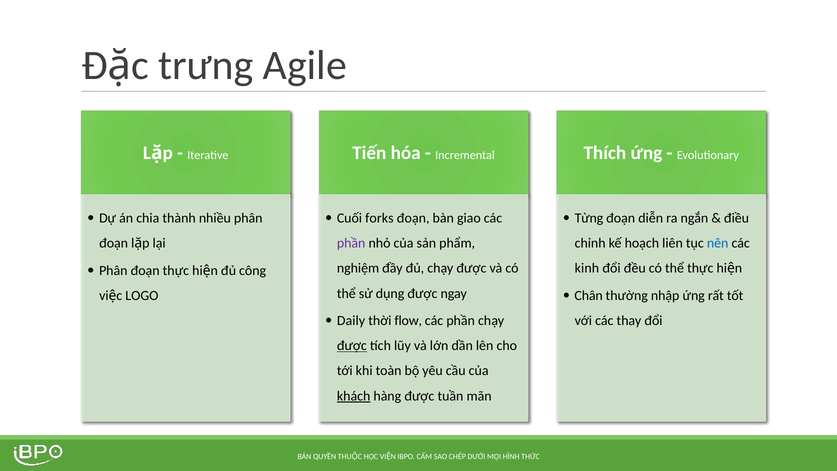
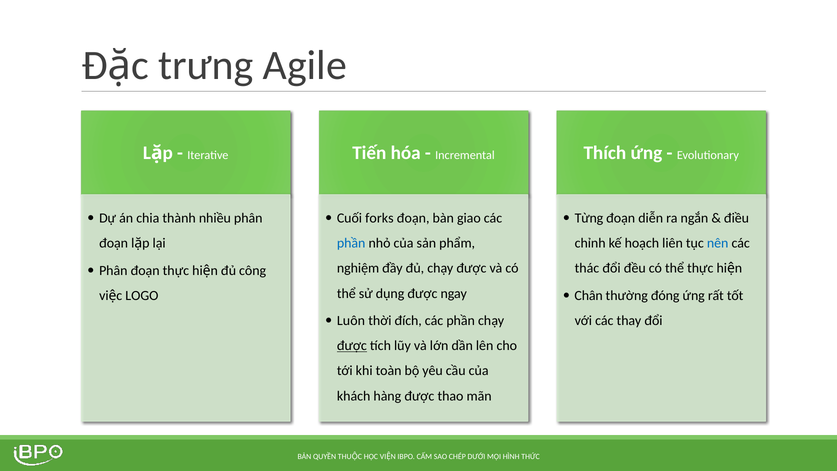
phần colour: purple -> blue (351, 243)
kinh: kinh -> thác (587, 268)
nhập: nhập -> đóng (665, 295)
Daily: Daily -> Luôn (351, 321)
flow: flow -> đích (408, 321)
khách underline: present -> none (354, 396)
tuần: tuần -> thao (450, 396)
